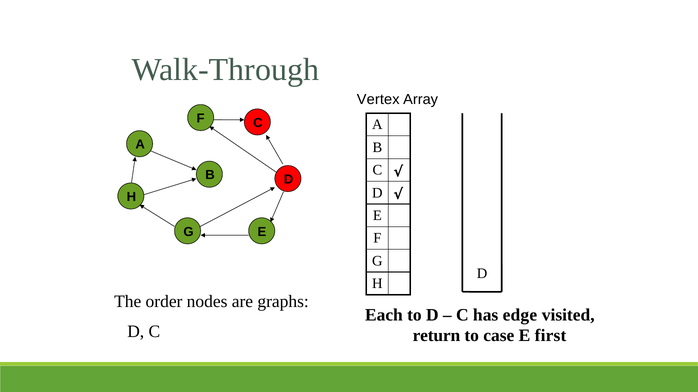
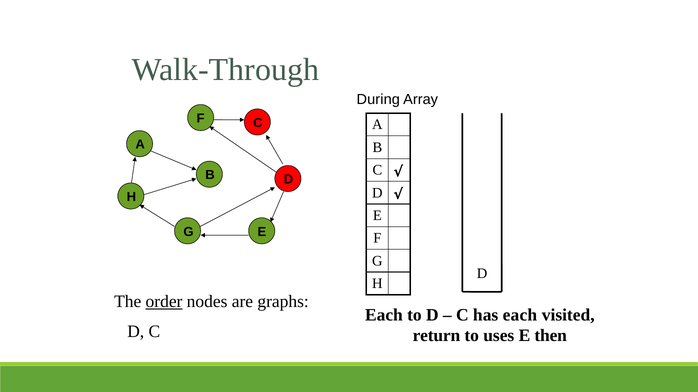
Vertex: Vertex -> During (378, 100)
order underline: none -> present (164, 302)
has edge: edge -> each (520, 315)
case: case -> uses (499, 336)
first: first -> then (551, 336)
